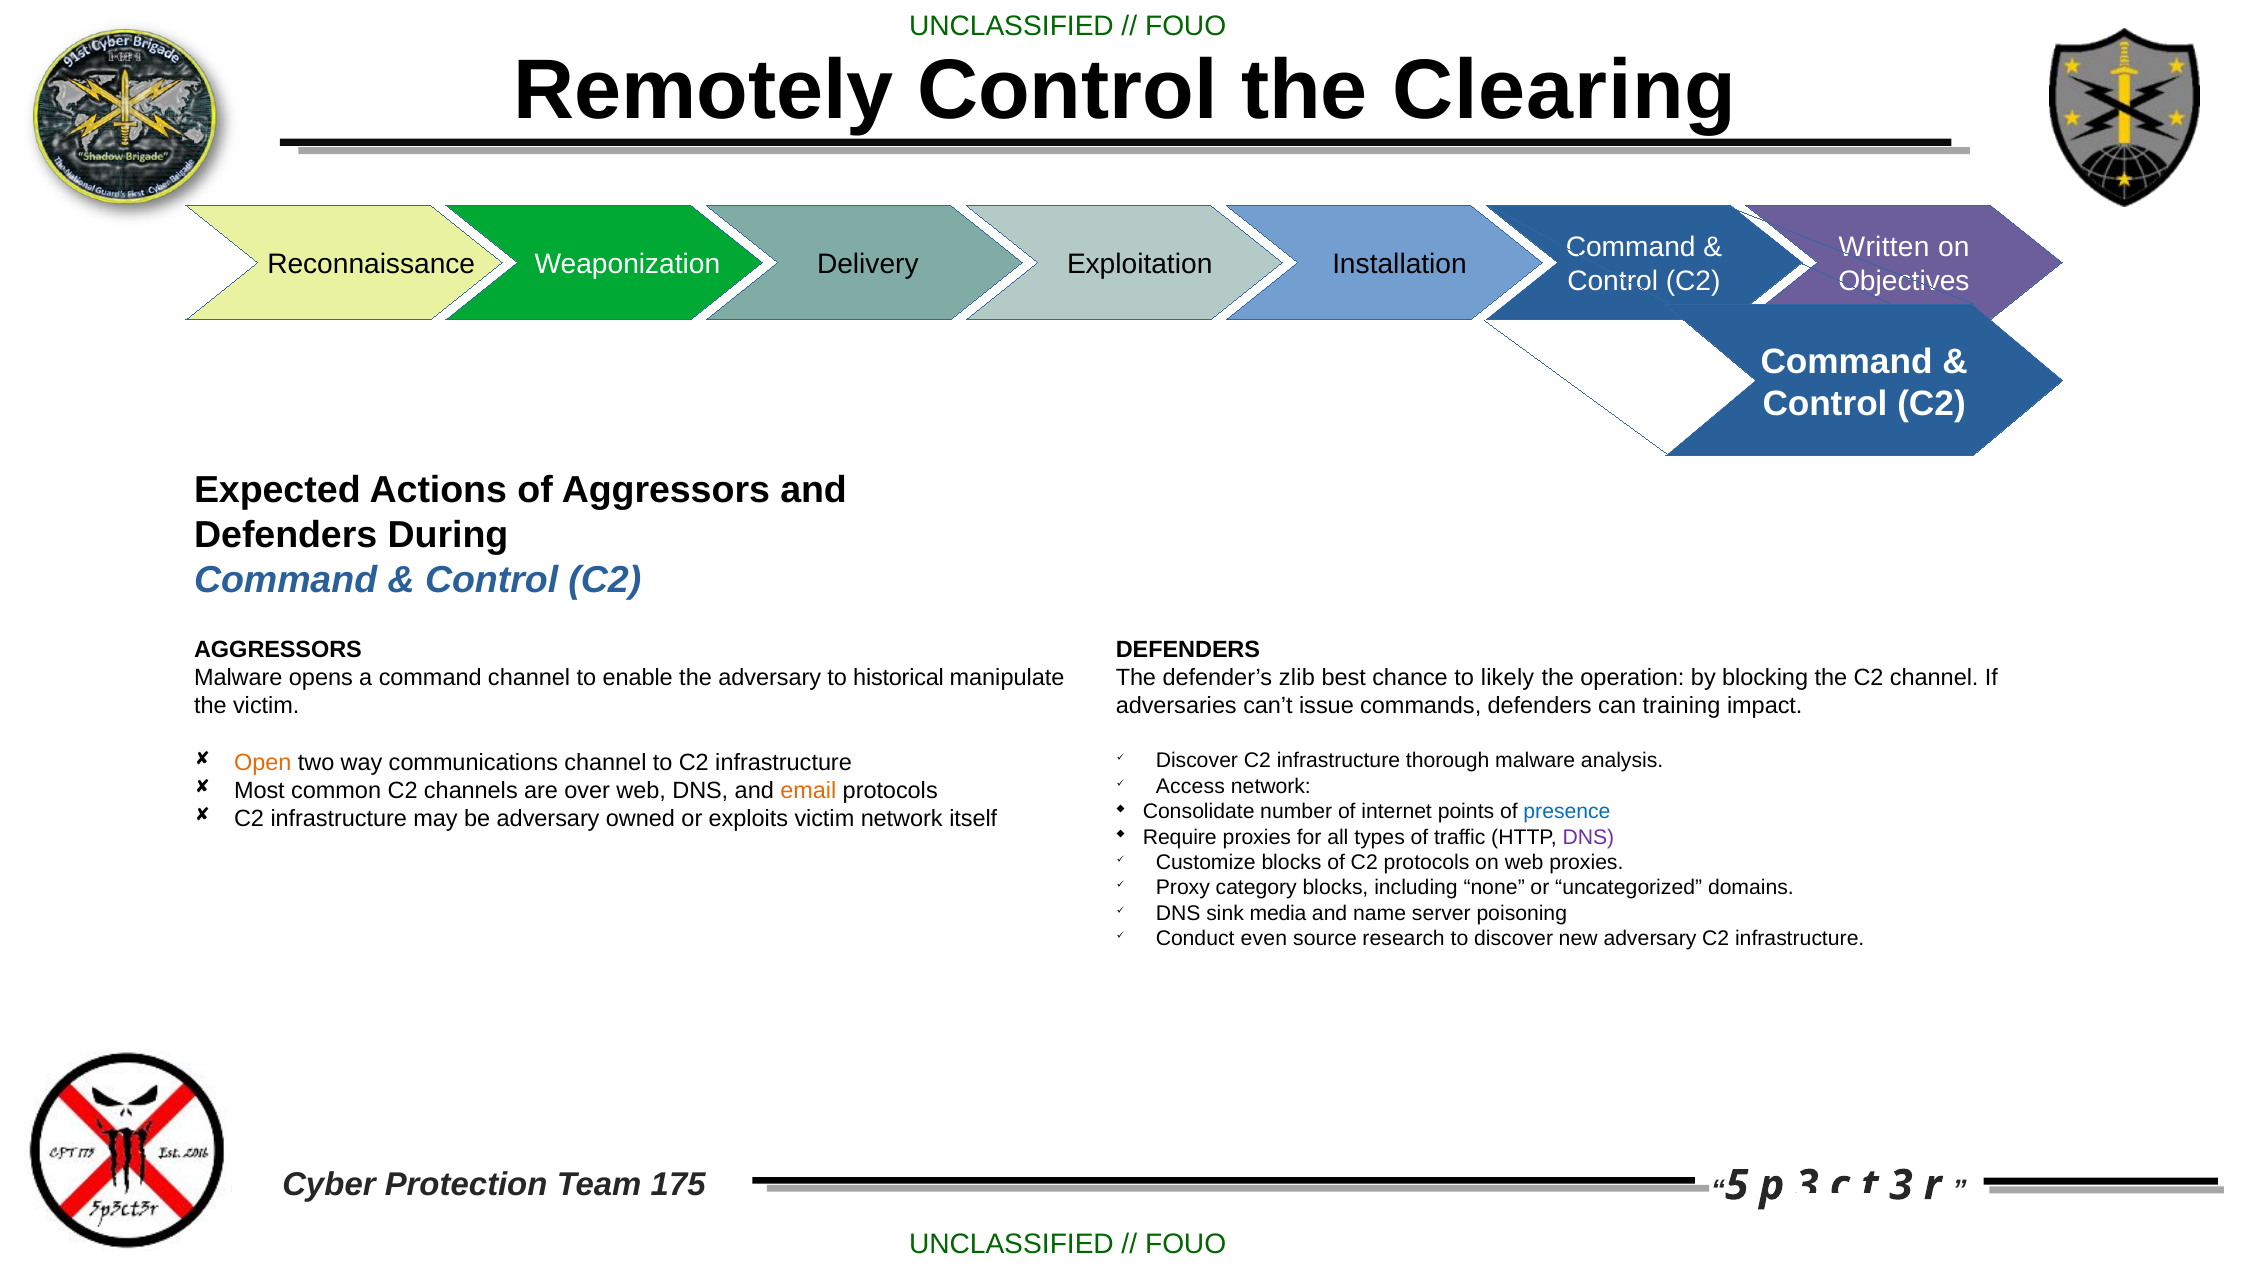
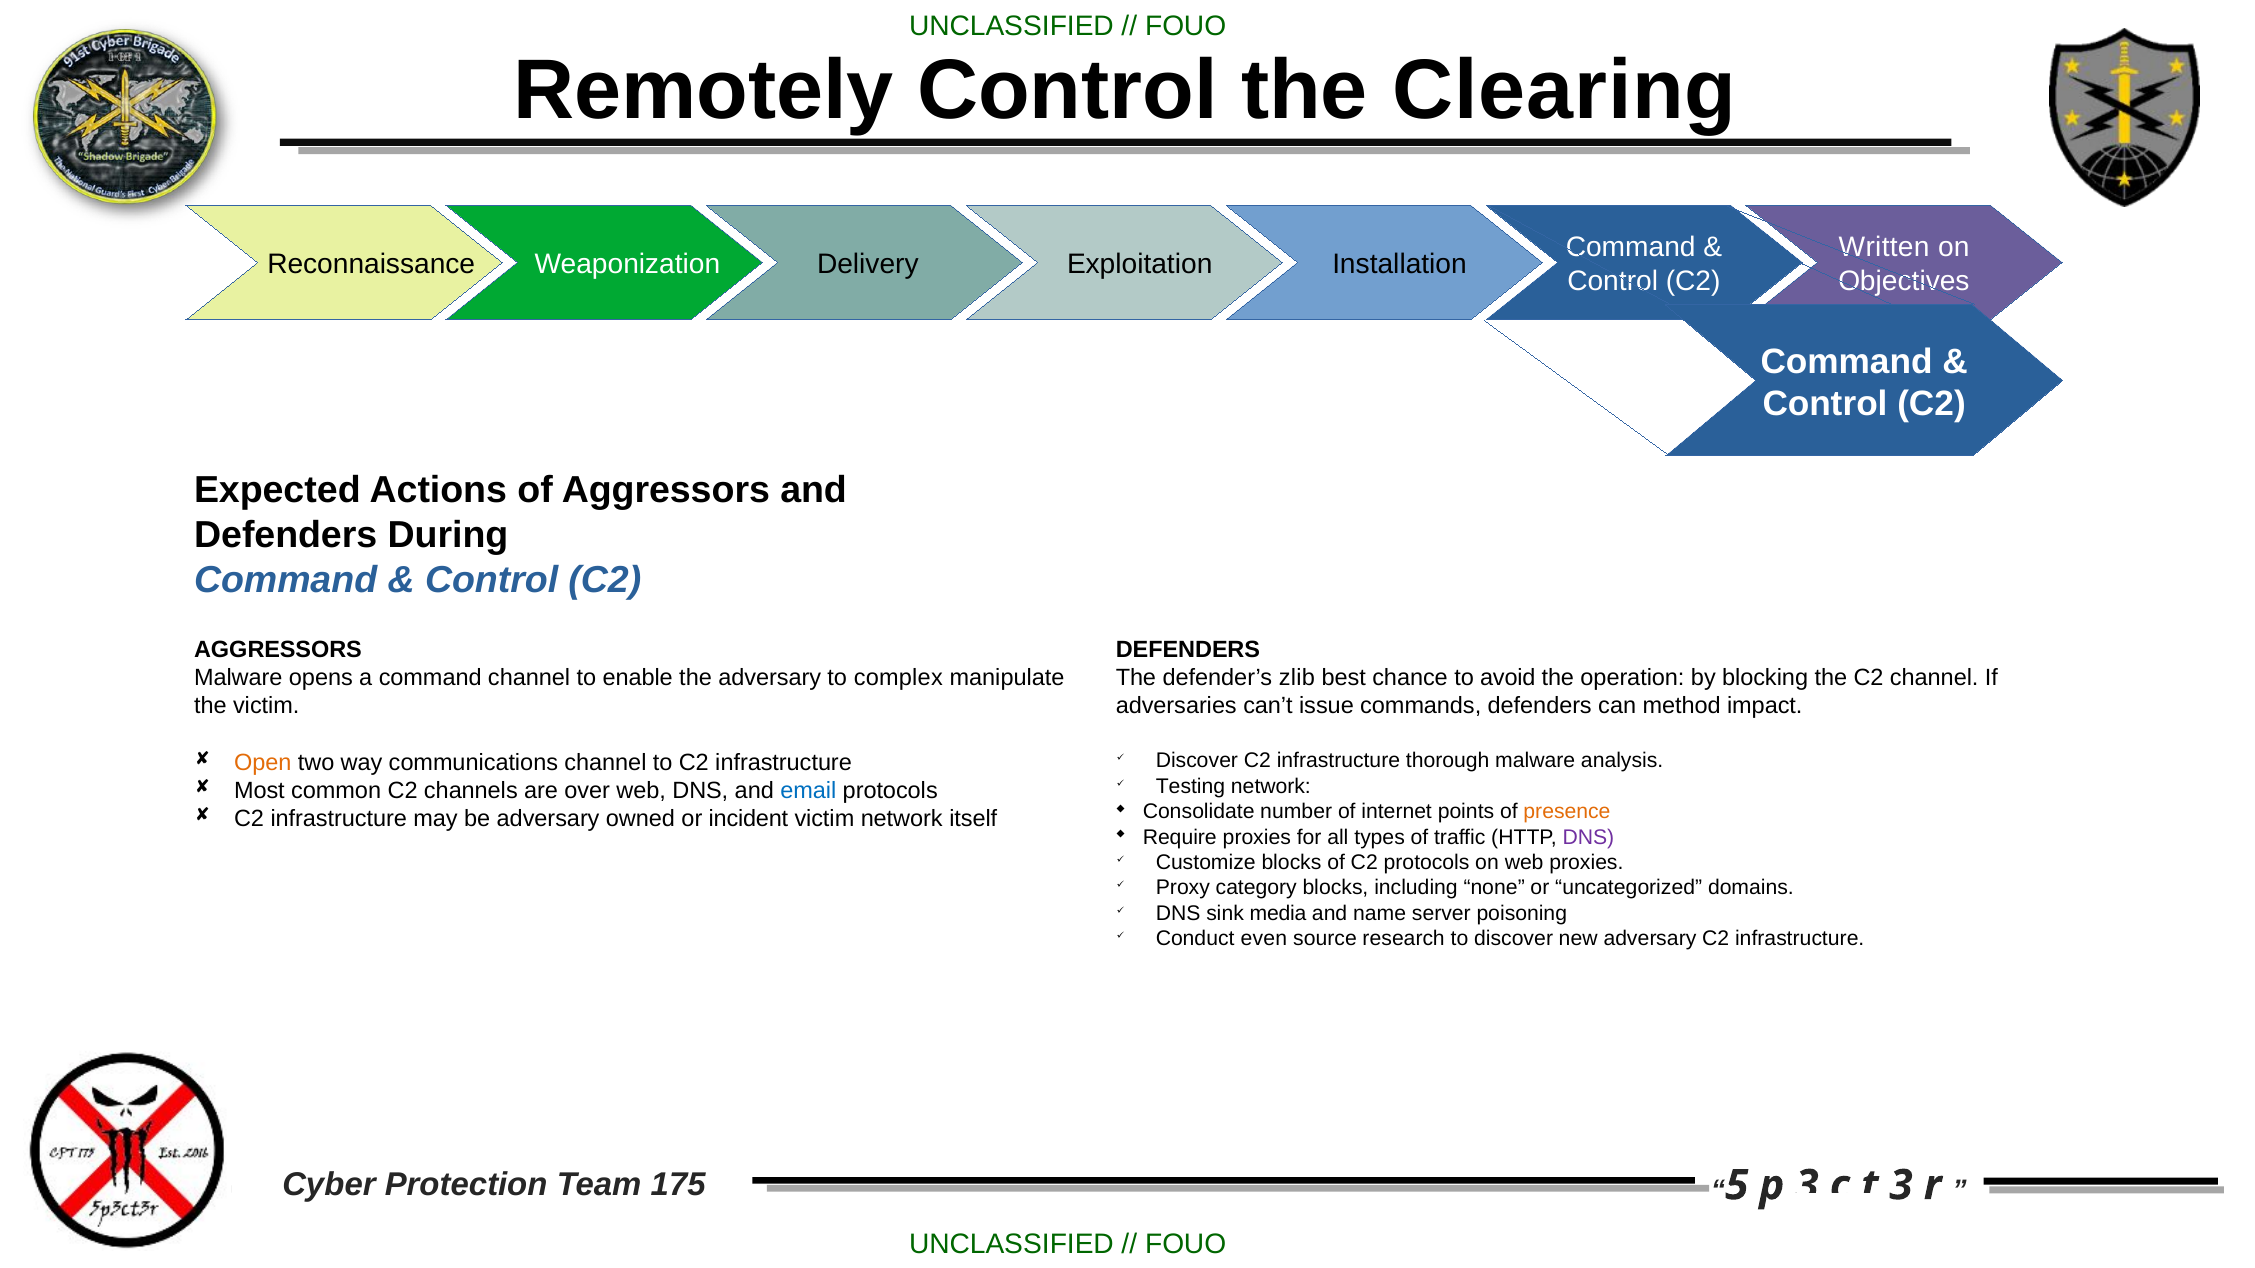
historical: historical -> complex (898, 678)
likely: likely -> avoid (1508, 678)
training: training -> method (1682, 706)
email colour: orange -> blue (808, 791)
Access: Access -> Testing (1191, 787)
presence colour: blue -> orange (1567, 812)
exploits: exploits -> incident (748, 819)
